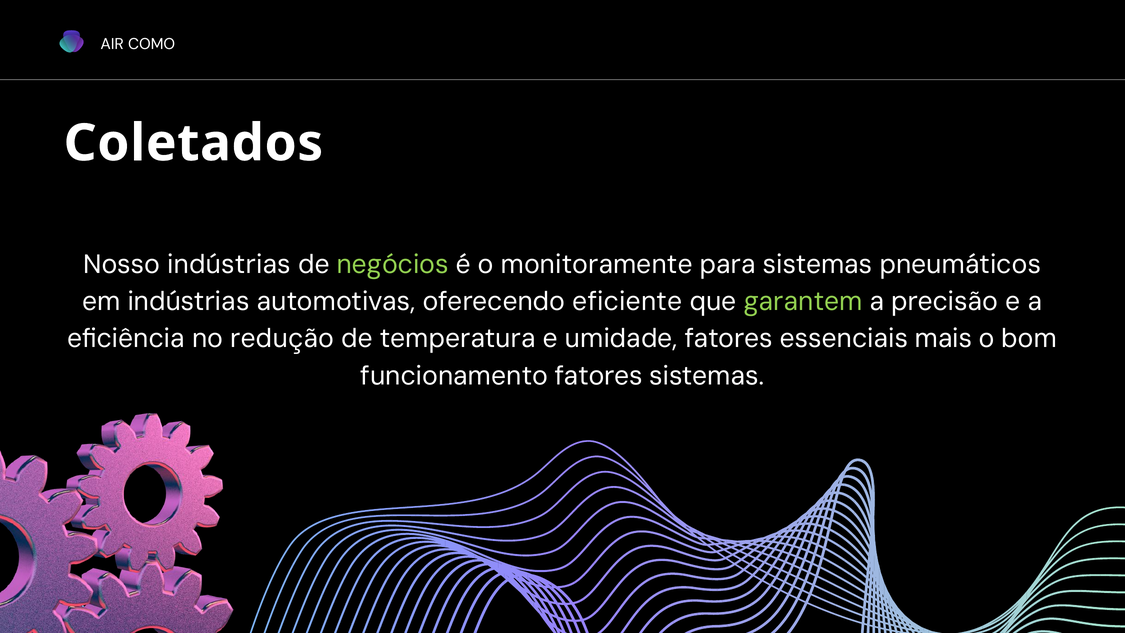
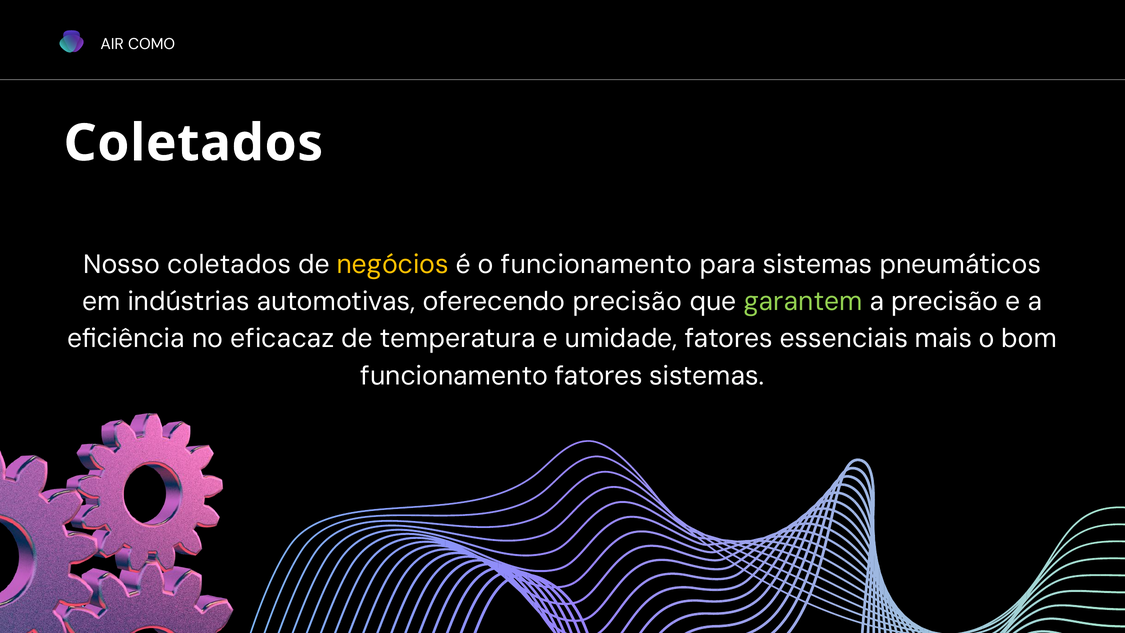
Nosso indústrias: indústrias -> coletados (229, 264)
negócios colour: light green -> yellow (393, 264)
o monitoramente: monitoramente -> funcionamento (597, 264)
oferecendo eficiente: eficiente -> precisão (627, 301)
redução: redução -> eficacaz (282, 339)
